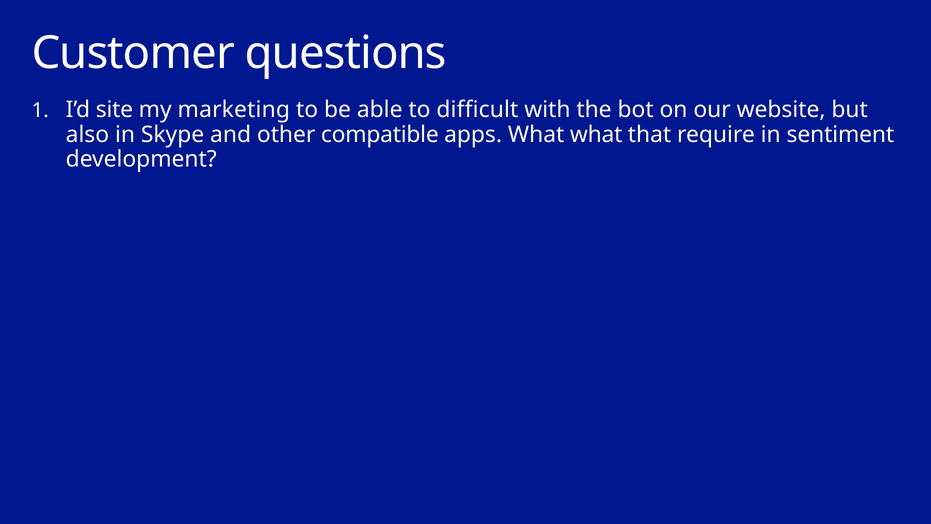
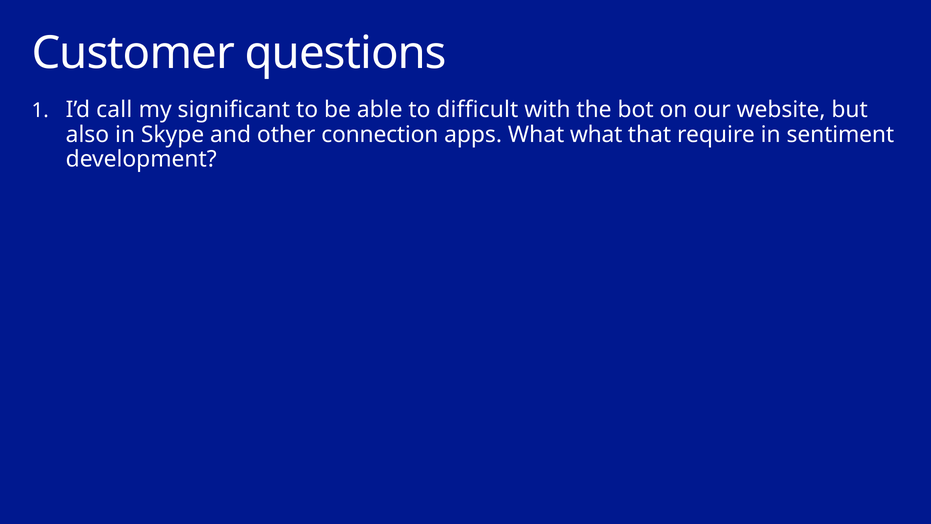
site: site -> call (114, 110)
marketing: marketing -> significant (234, 110)
compatible: compatible -> connection (380, 134)
